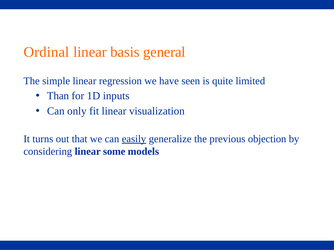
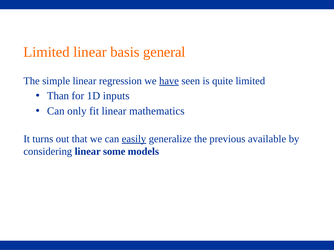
Ordinal: Ordinal -> Limited (47, 52)
have underline: none -> present (169, 81)
visualization: visualization -> mathematics (157, 111)
objection: objection -> available (267, 139)
